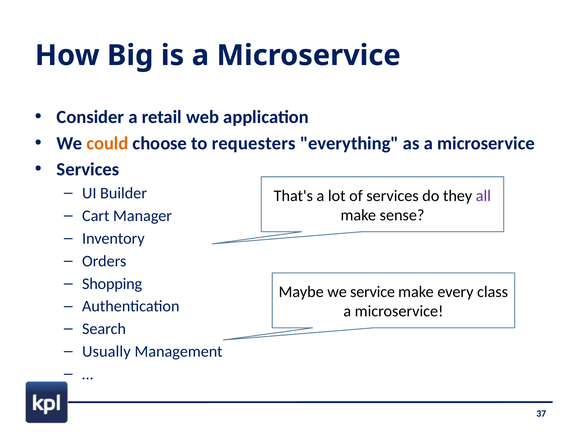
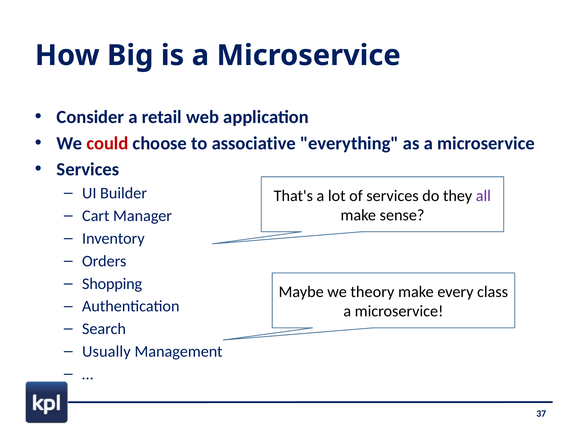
could colour: orange -> red (107, 143)
requesters: requesters -> associative (254, 143)
service: service -> theory (372, 292)
